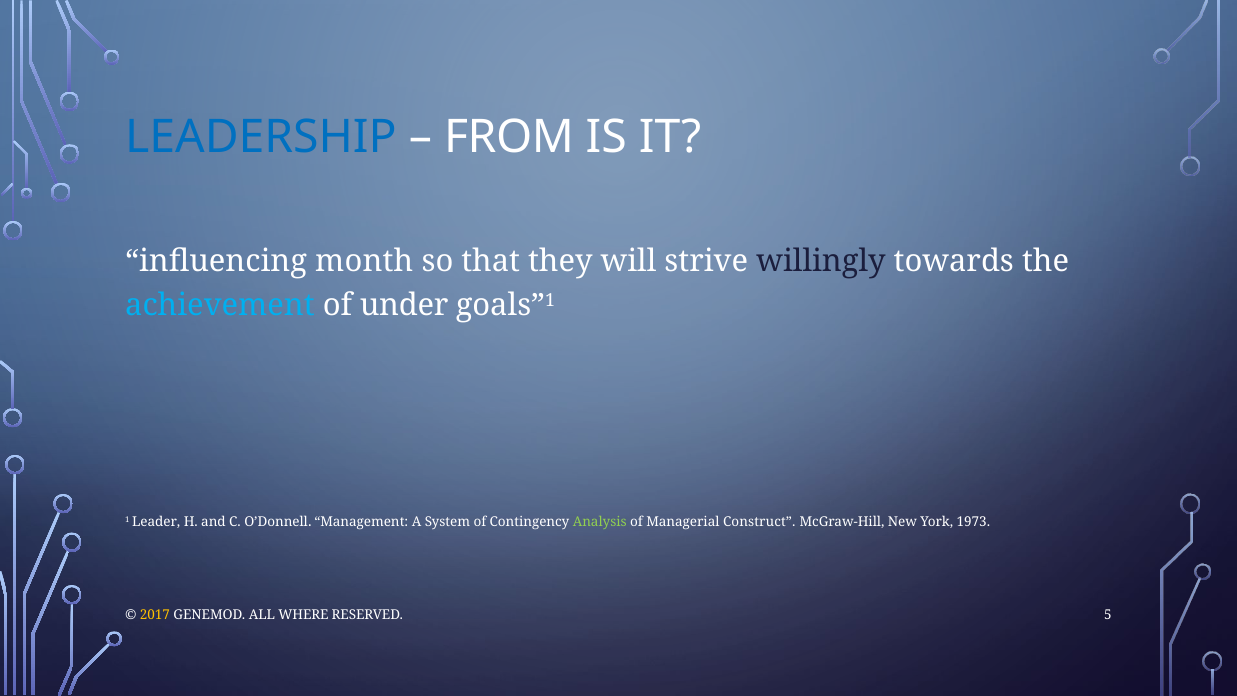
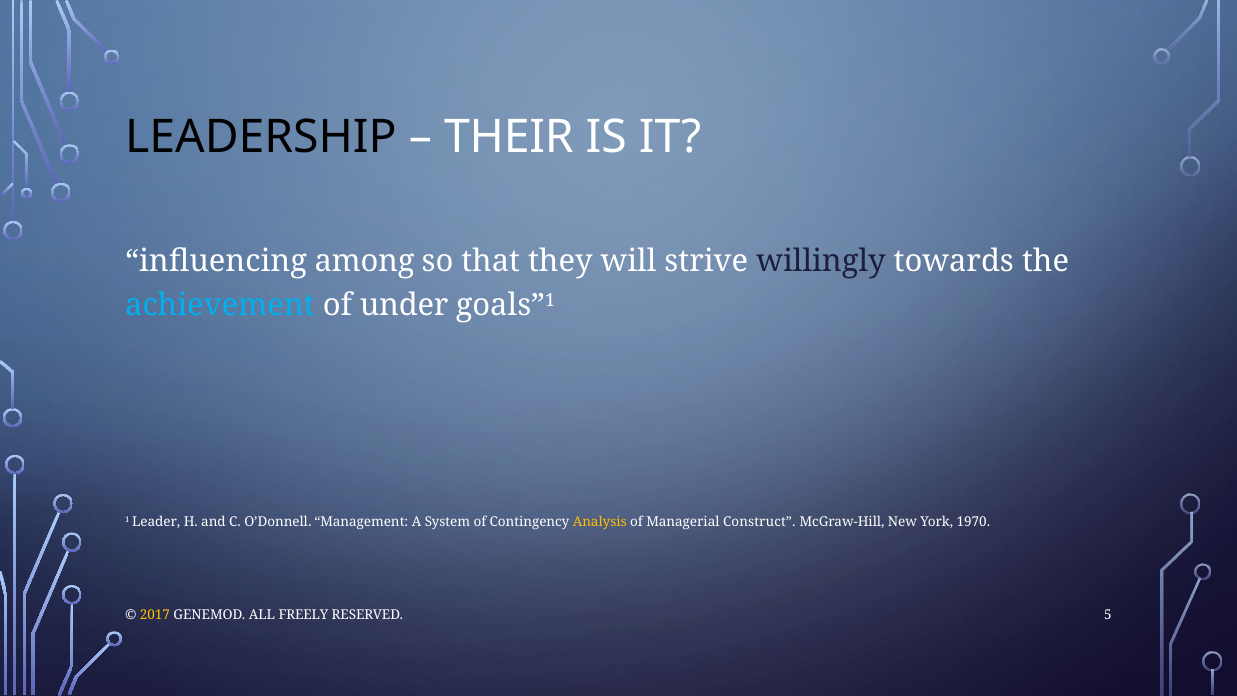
LEADERSHIP colour: blue -> black (261, 137)
FROM: FROM -> THEIR (509, 137)
month: month -> among (364, 261)
Analysis colour: light green -> yellow (600, 522)
1973: 1973 -> 1970 (973, 522)
WHERE: WHERE -> FREELY (303, 615)
